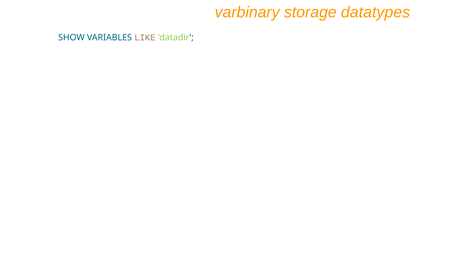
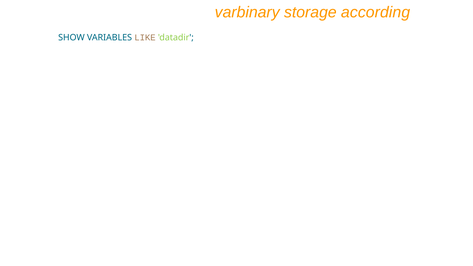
datatypes: datatypes -> according (376, 12)
